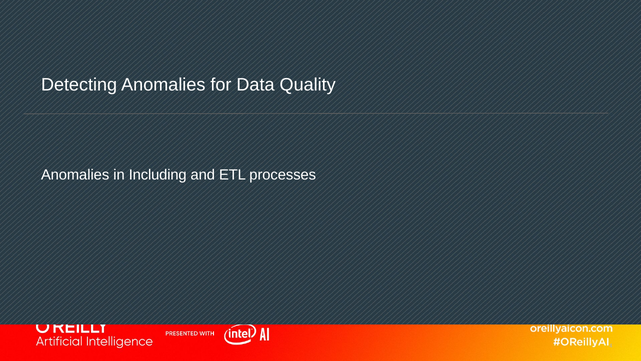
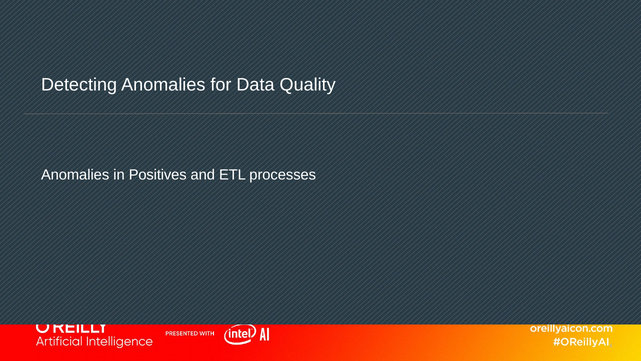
Including: Including -> Positives (158, 175)
